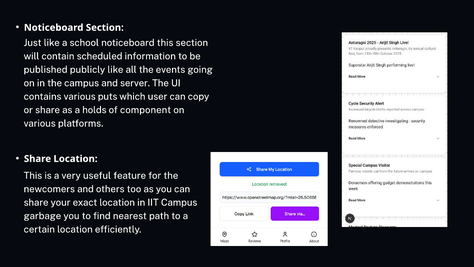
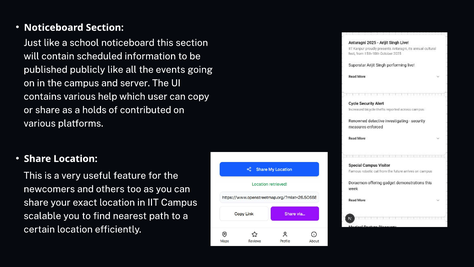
puts: puts -> help (108, 96)
component: component -> contributed (146, 110)
garbage: garbage -> scalable (42, 216)
